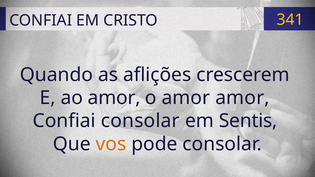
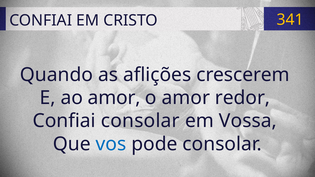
amor amor: amor -> redor (243, 98)
Sentis: Sentis -> Vossa (248, 121)
vos colour: orange -> blue (111, 144)
